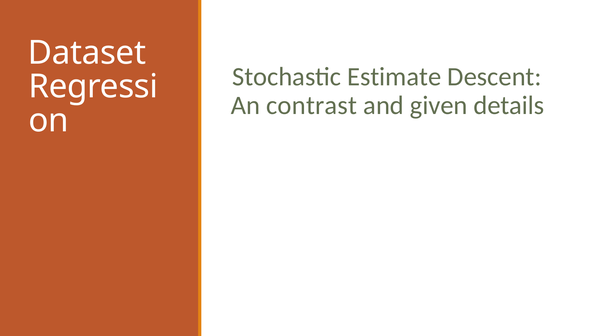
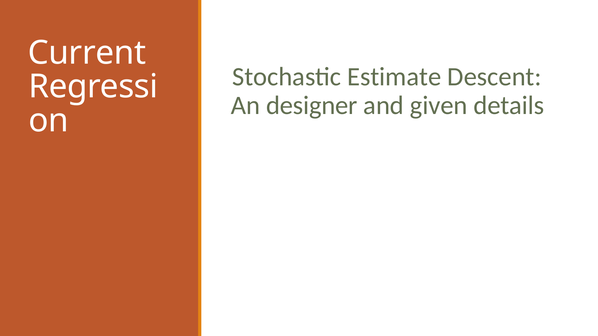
Dataset: Dataset -> Current (87, 53)
contrast: contrast -> designer (312, 105)
